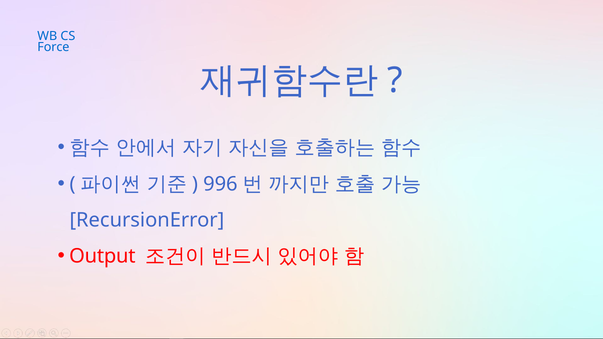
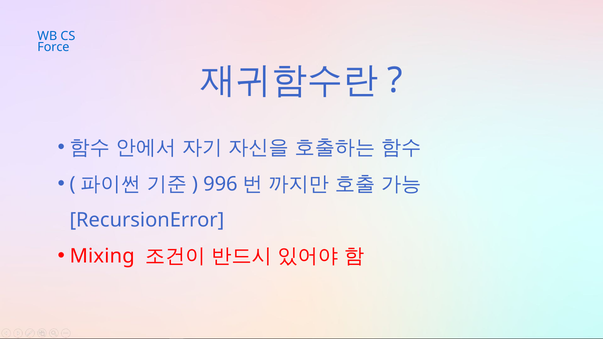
Output: Output -> Mixing (102, 256)
